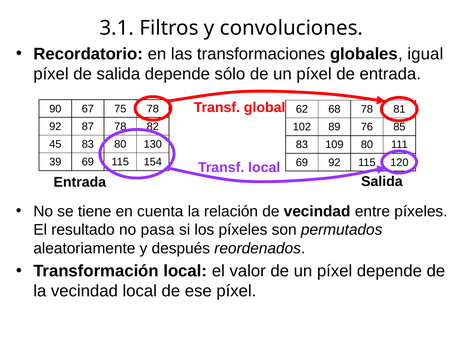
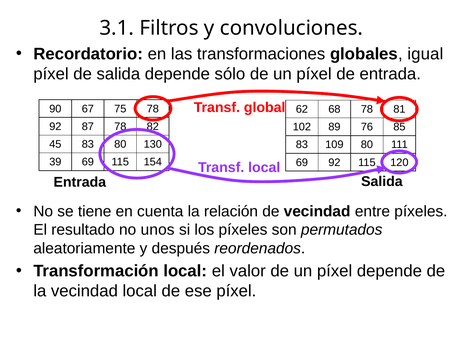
pasa: pasa -> unos (158, 230)
